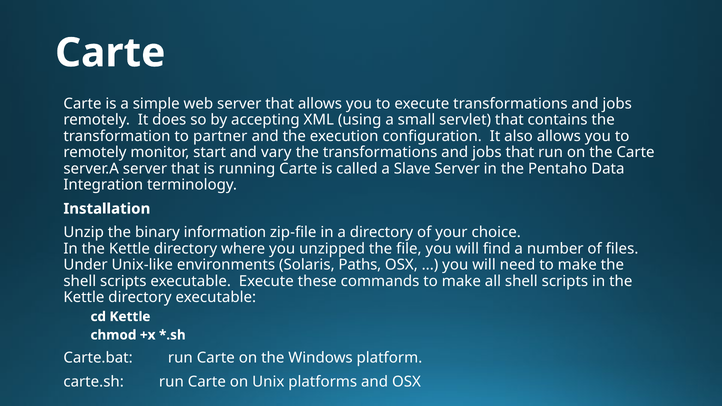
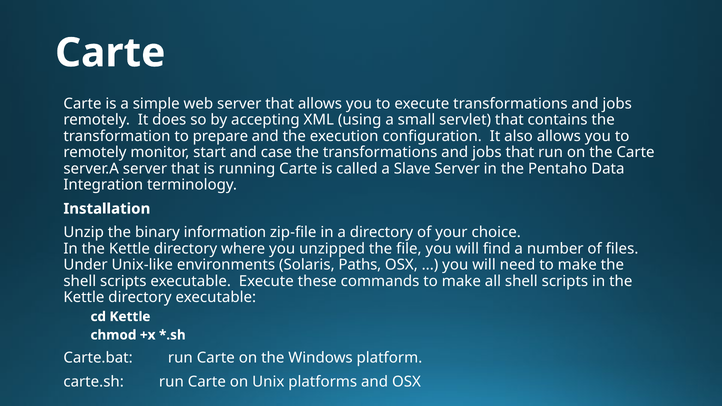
partner: partner -> prepare (220, 136)
vary: vary -> case (276, 153)
